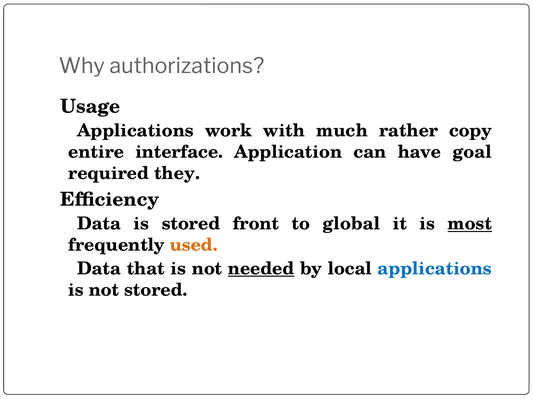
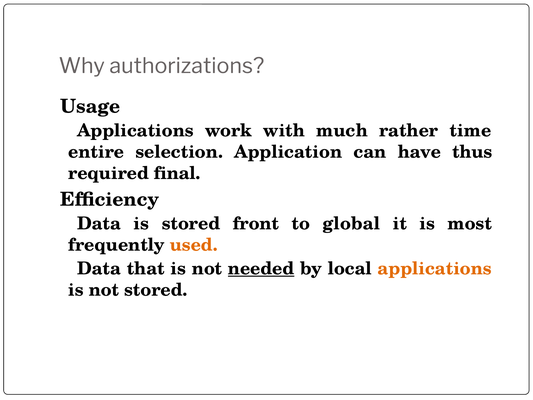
copy: copy -> time (470, 131)
interface: interface -> selection (179, 152)
goal: goal -> thus (472, 152)
they: they -> final (177, 173)
most underline: present -> none (470, 224)
applications colour: blue -> orange (435, 268)
